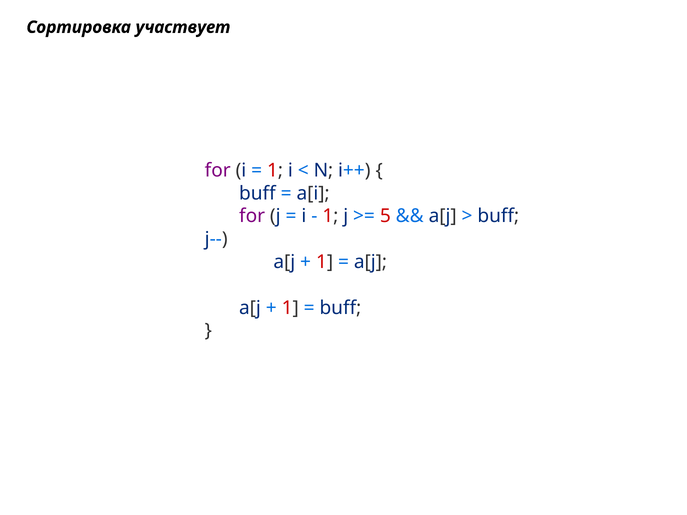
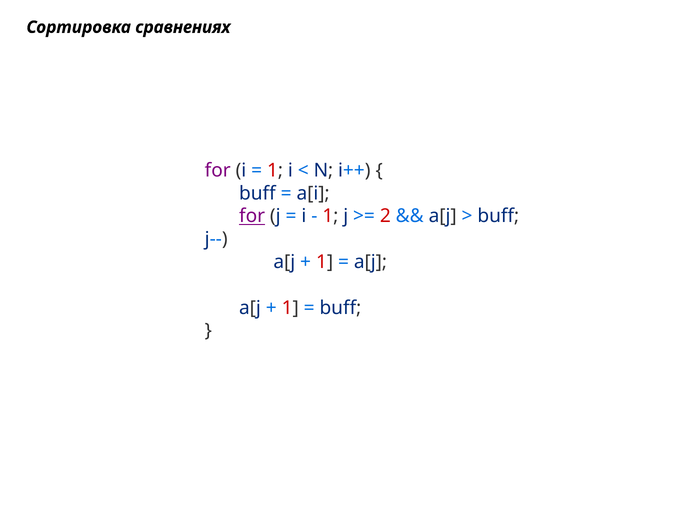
участвует: участвует -> сравнениях (183, 27)
for underline: none -> present (252, 216)
5: 5 -> 2 (385, 216)
